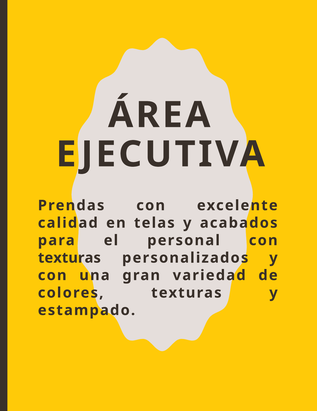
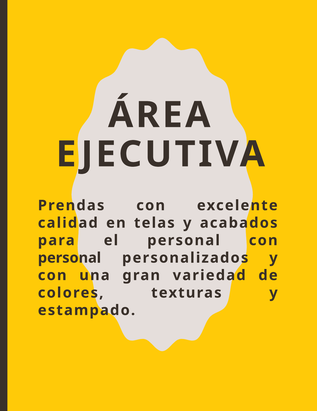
texturas: texturas -> personal (69, 258)
